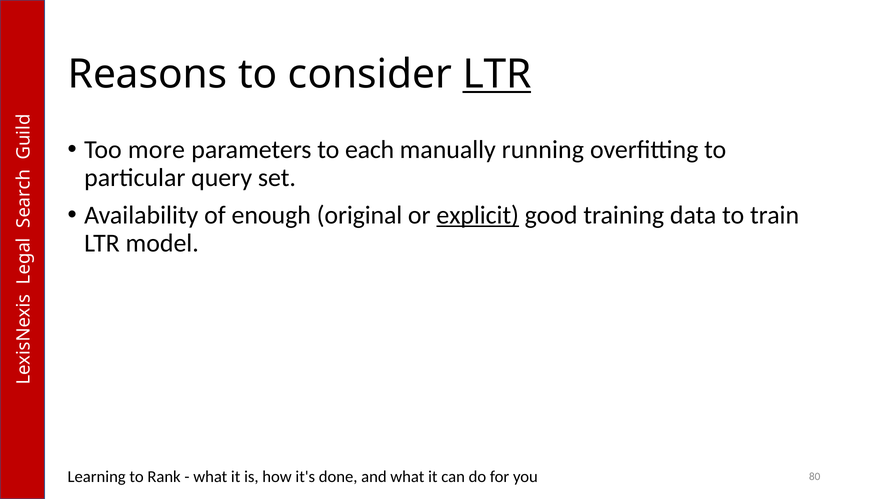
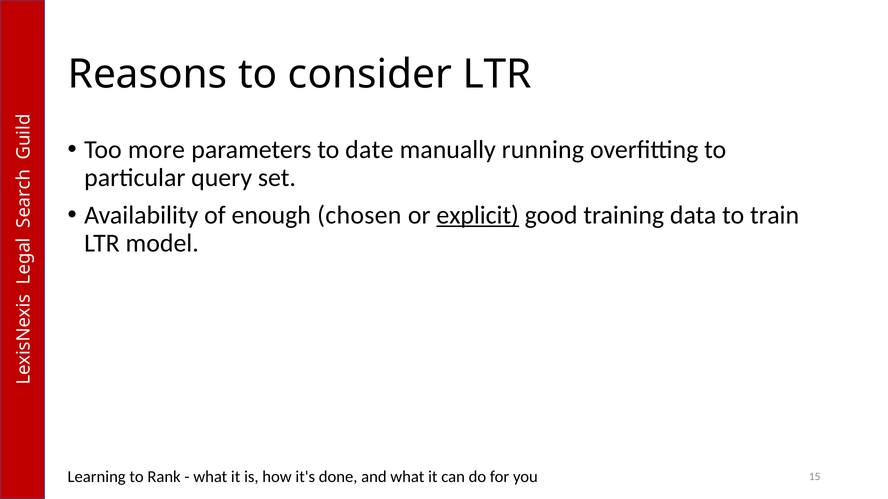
LTR underline: present -> none (497, 75)
each: each -> date (369, 150)
original: original -> chosen (359, 215)
80: 80 -> 15 (815, 477)
